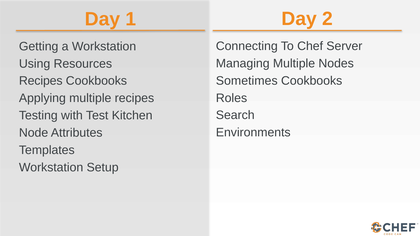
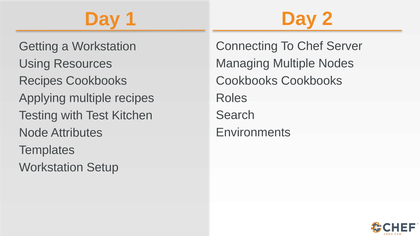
Sometimes: Sometimes -> Cookbooks (247, 81)
